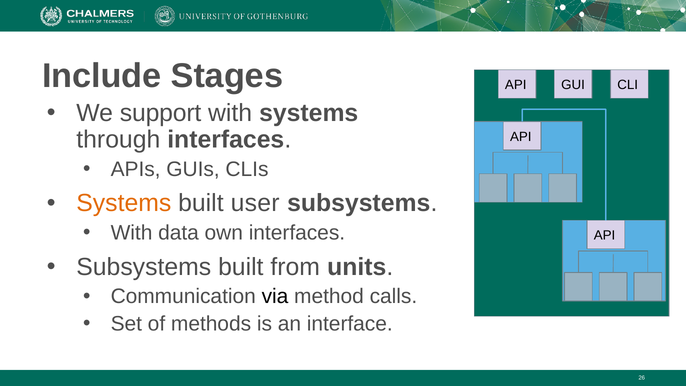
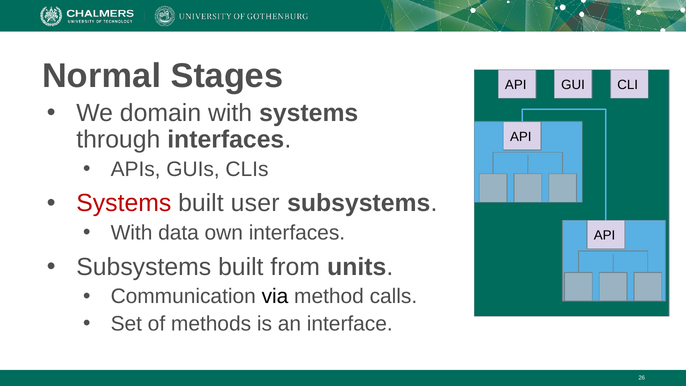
Include: Include -> Normal (102, 76)
support: support -> domain (161, 113)
Systems colour: orange -> red (124, 203)
